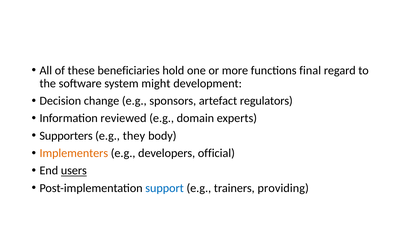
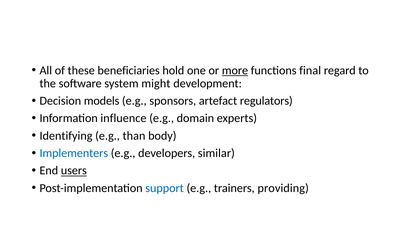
more underline: none -> present (235, 70)
change: change -> models (102, 101)
reviewed: reviewed -> influence (124, 118)
Supporters: Supporters -> Identifying (66, 136)
they: they -> than (134, 136)
Implementers colour: orange -> blue (74, 153)
official: official -> similar (216, 153)
